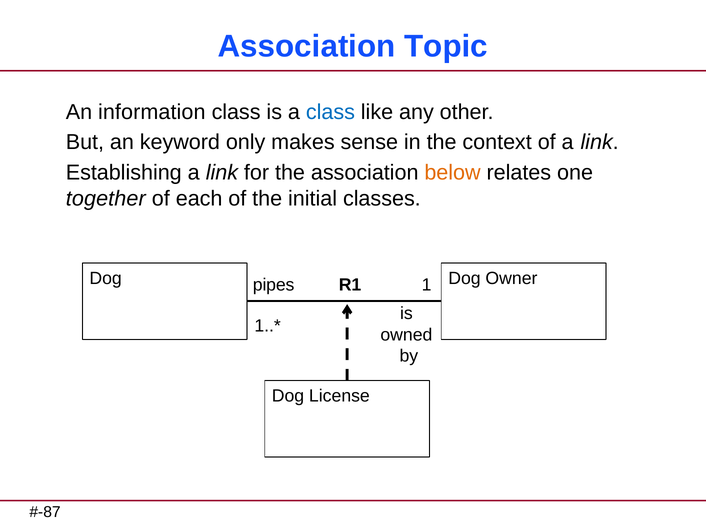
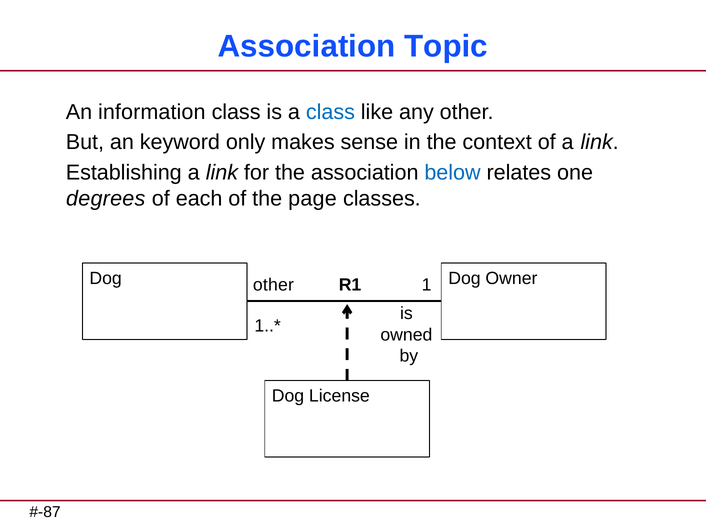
below colour: orange -> blue (453, 172)
together: together -> degrees (106, 198)
initial: initial -> page (312, 198)
pipes: pipes -> other (273, 284)
